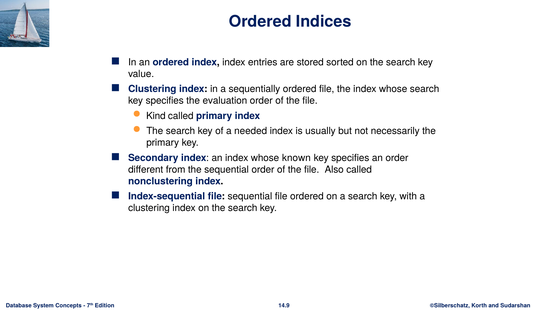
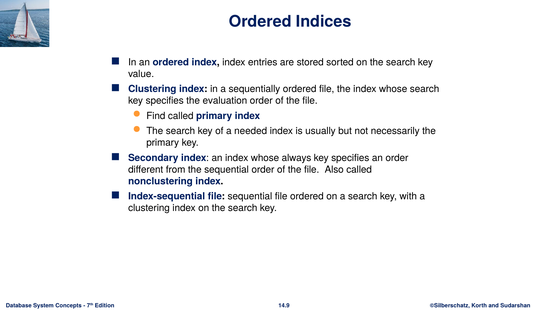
Kind: Kind -> Find (156, 116)
known: known -> always (296, 158)
